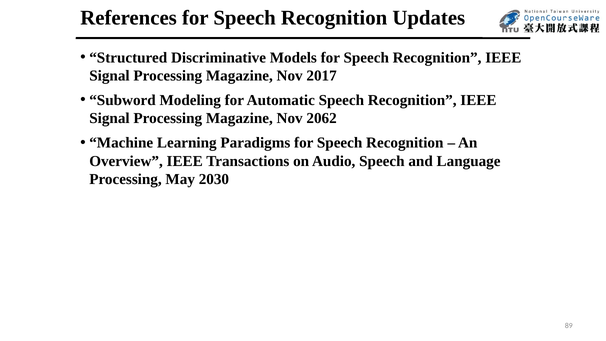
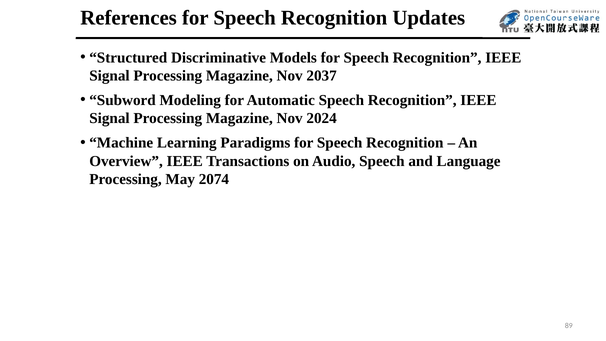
2017: 2017 -> 2037 (322, 76)
2062: 2062 -> 2024 (322, 118)
2030: 2030 -> 2074 (214, 179)
